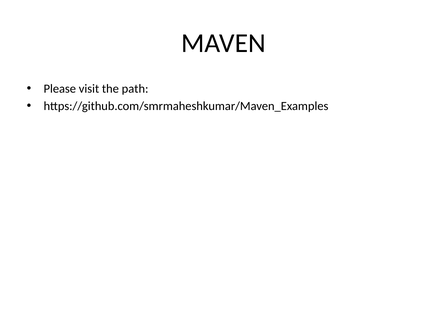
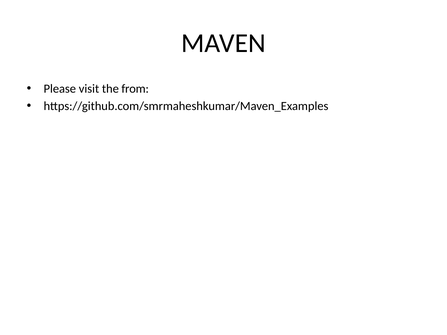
path: path -> from (135, 89)
